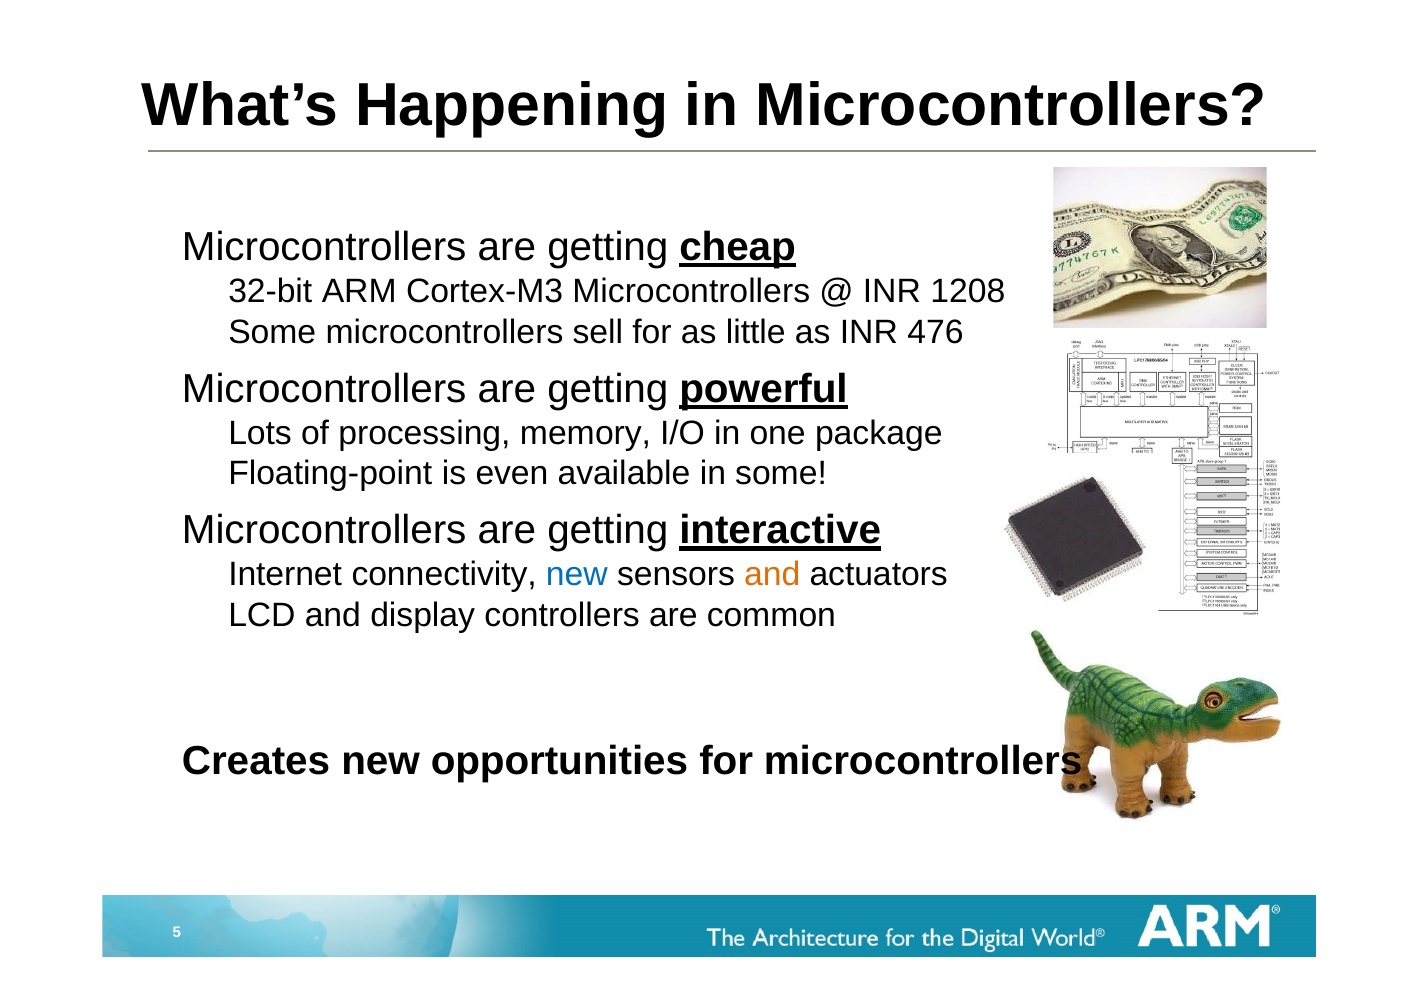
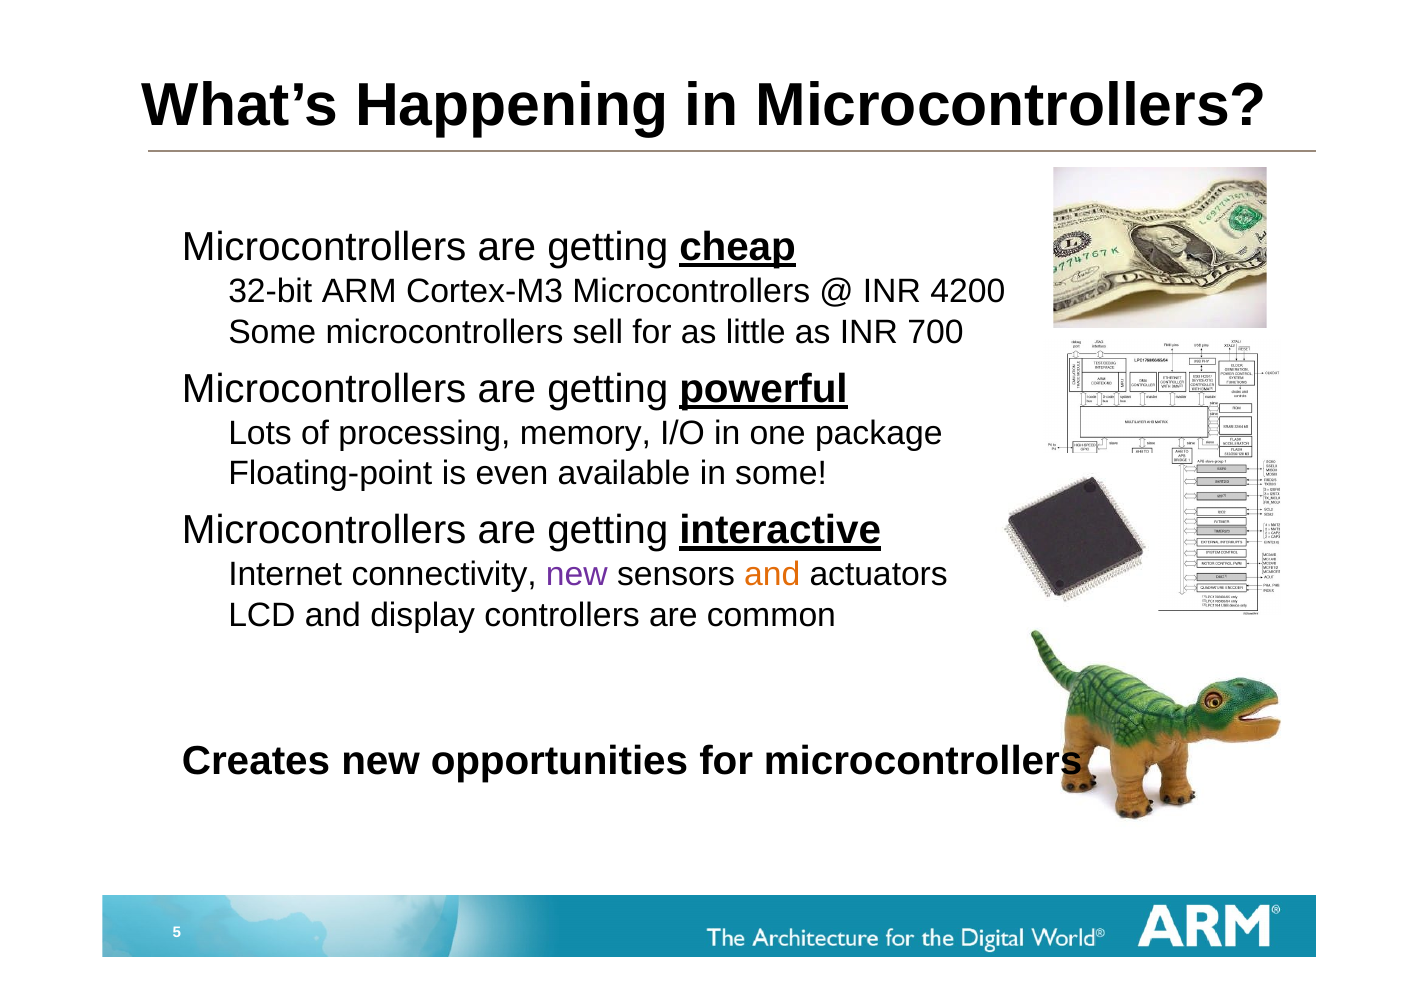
1208: 1208 -> 4200 (968, 292)
476: 476 -> 700 (935, 332)
new colour: blue -> purple (577, 575)
